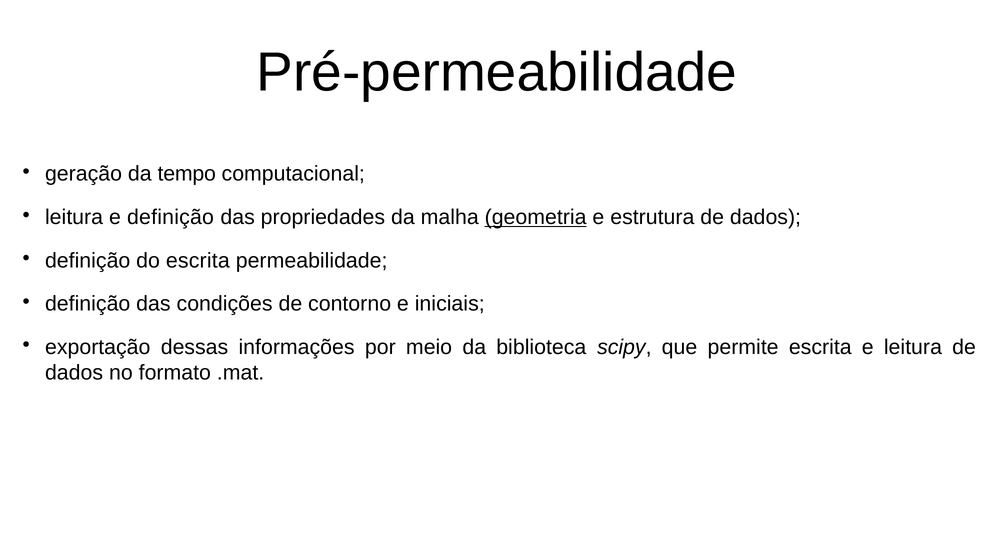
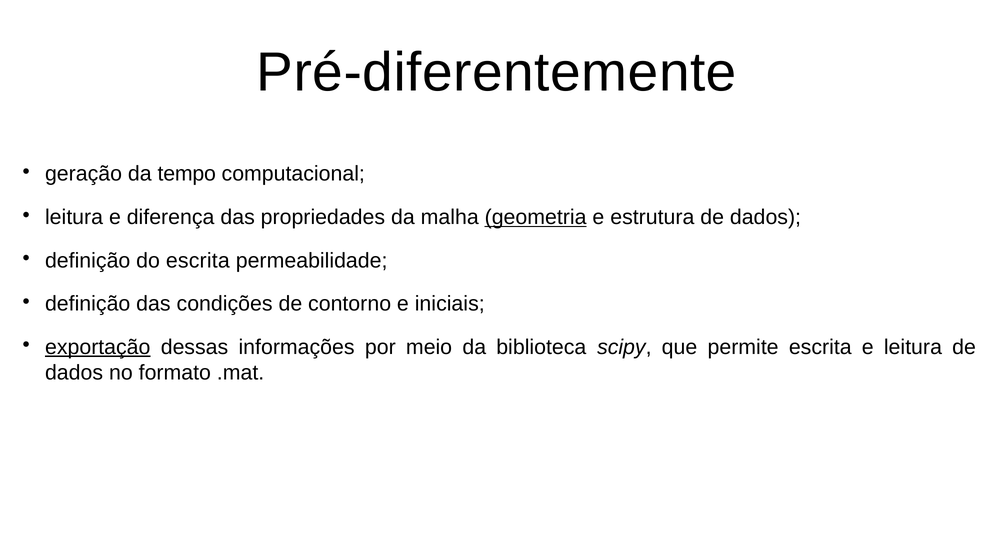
Pré-permeabilidade: Pré-permeabilidade -> Pré-diferentemente (496, 73)
e definição: definição -> diferença (171, 217)
exportação underline: none -> present (98, 347)
